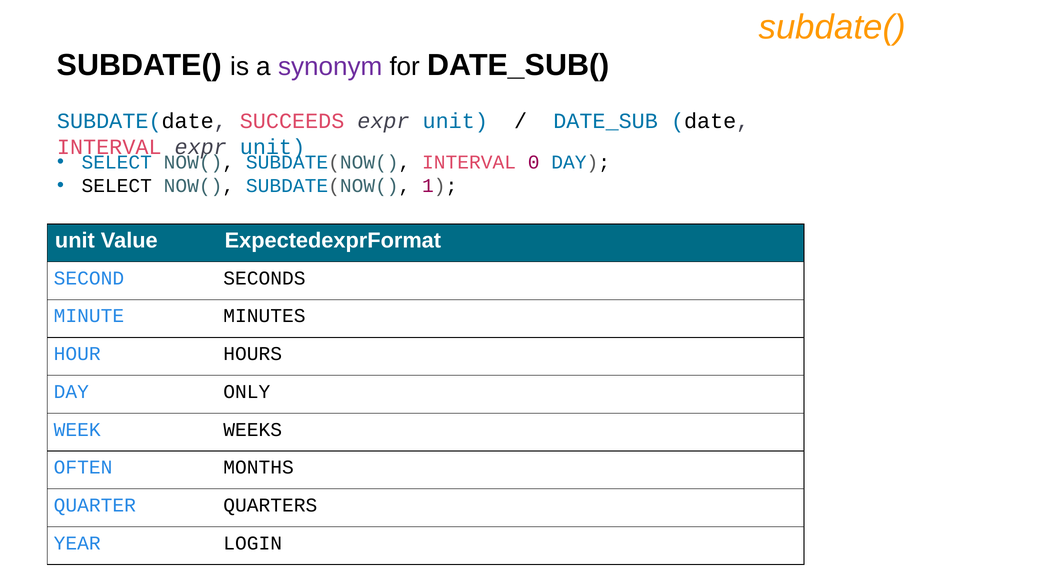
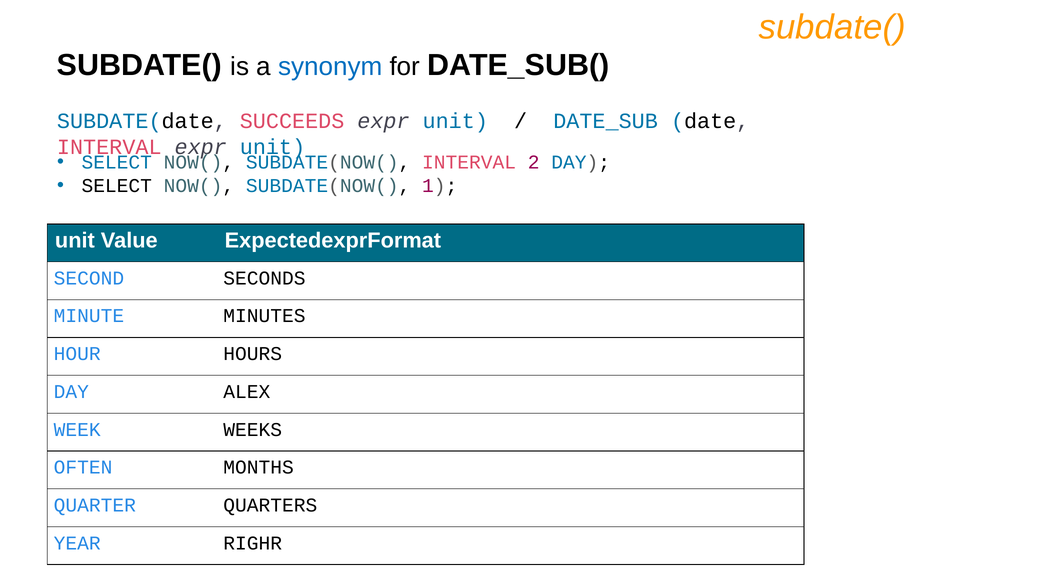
synonym colour: purple -> blue (330, 67)
0: 0 -> 2 (534, 163)
ONLY: ONLY -> ALEX (247, 392)
LOGIN: LOGIN -> RIGHR (253, 543)
